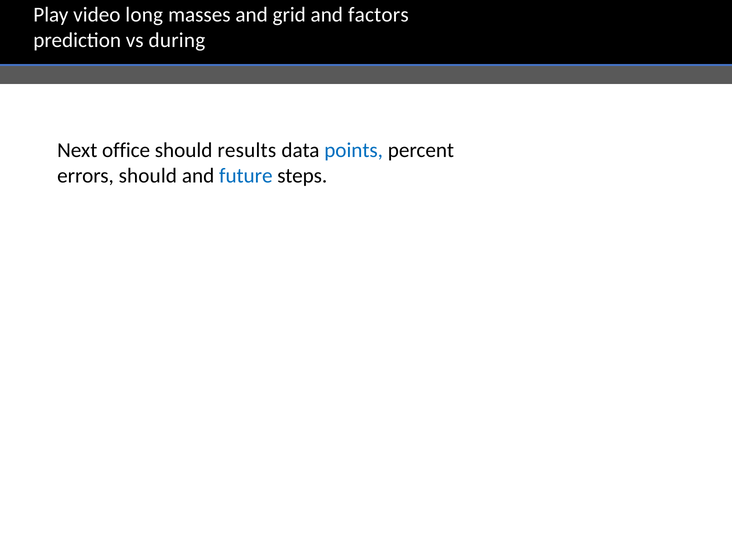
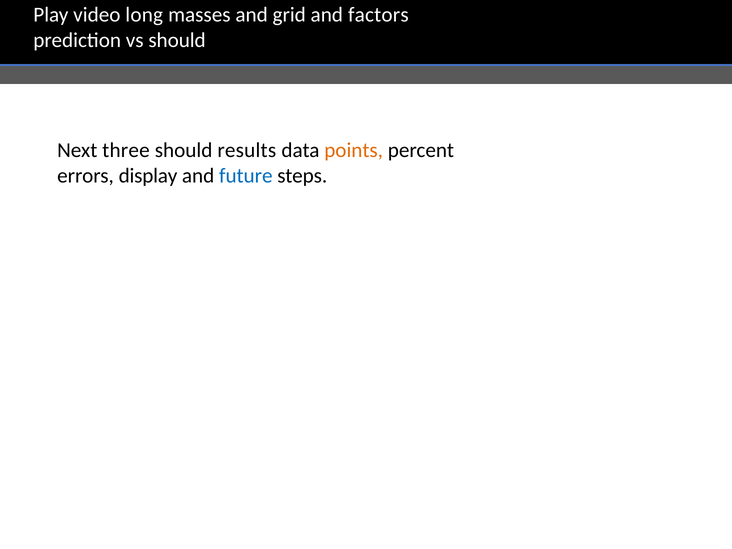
vs during: during -> should (177, 40)
office: office -> three (126, 150)
points colour: blue -> orange (354, 150)
errors should: should -> display (148, 176)
